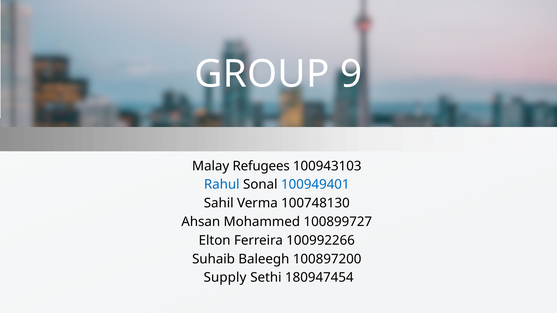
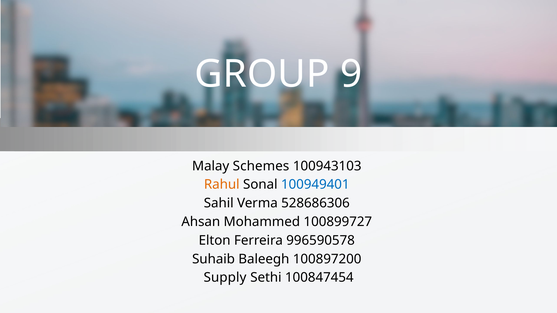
Refugees: Refugees -> Schemes (261, 166)
Rahul colour: blue -> orange (222, 185)
100748130: 100748130 -> 528686306 (315, 203)
100992266: 100992266 -> 996590578 (321, 241)
180947454: 180947454 -> 100847454 (319, 278)
